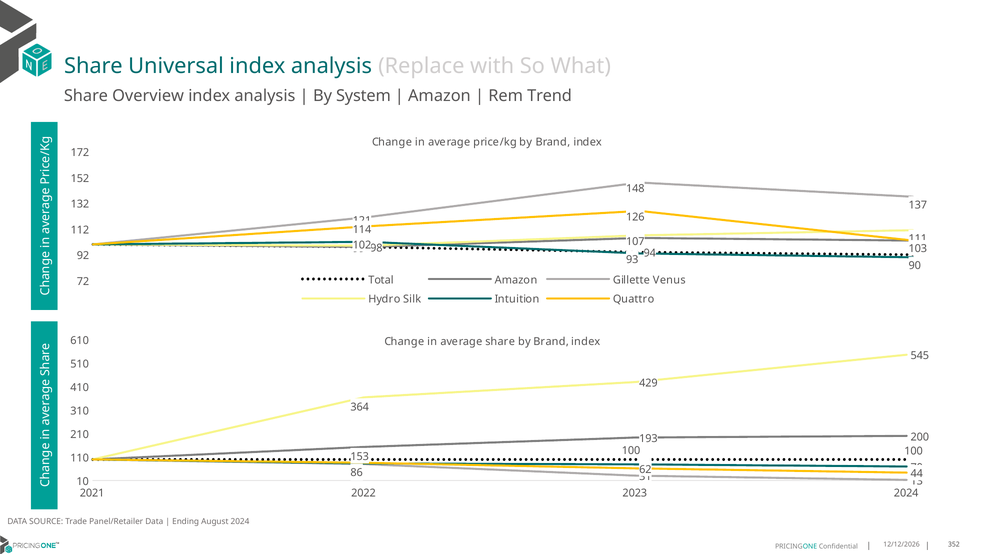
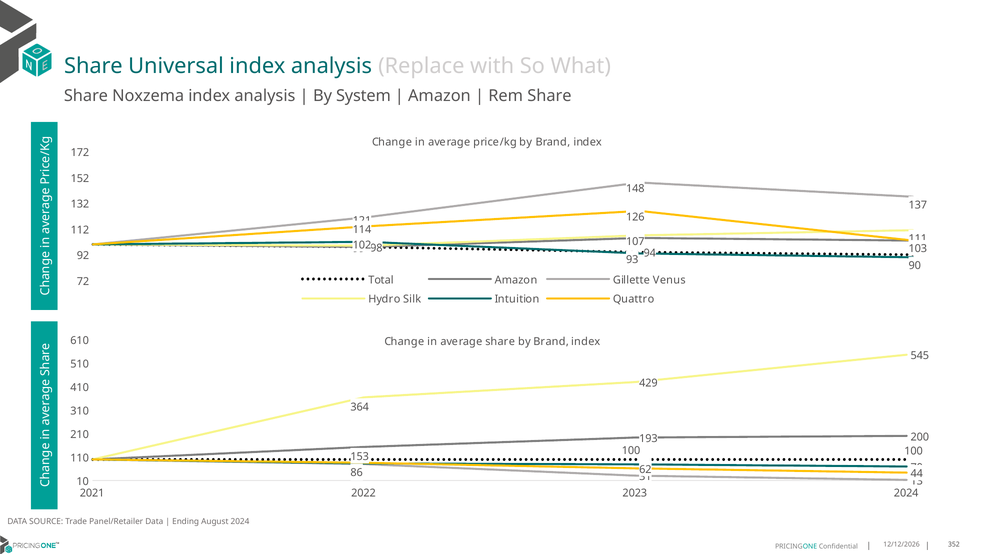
Overview: Overview -> Noxzema (148, 96)
Rem Trend: Trend -> Share (549, 96)
